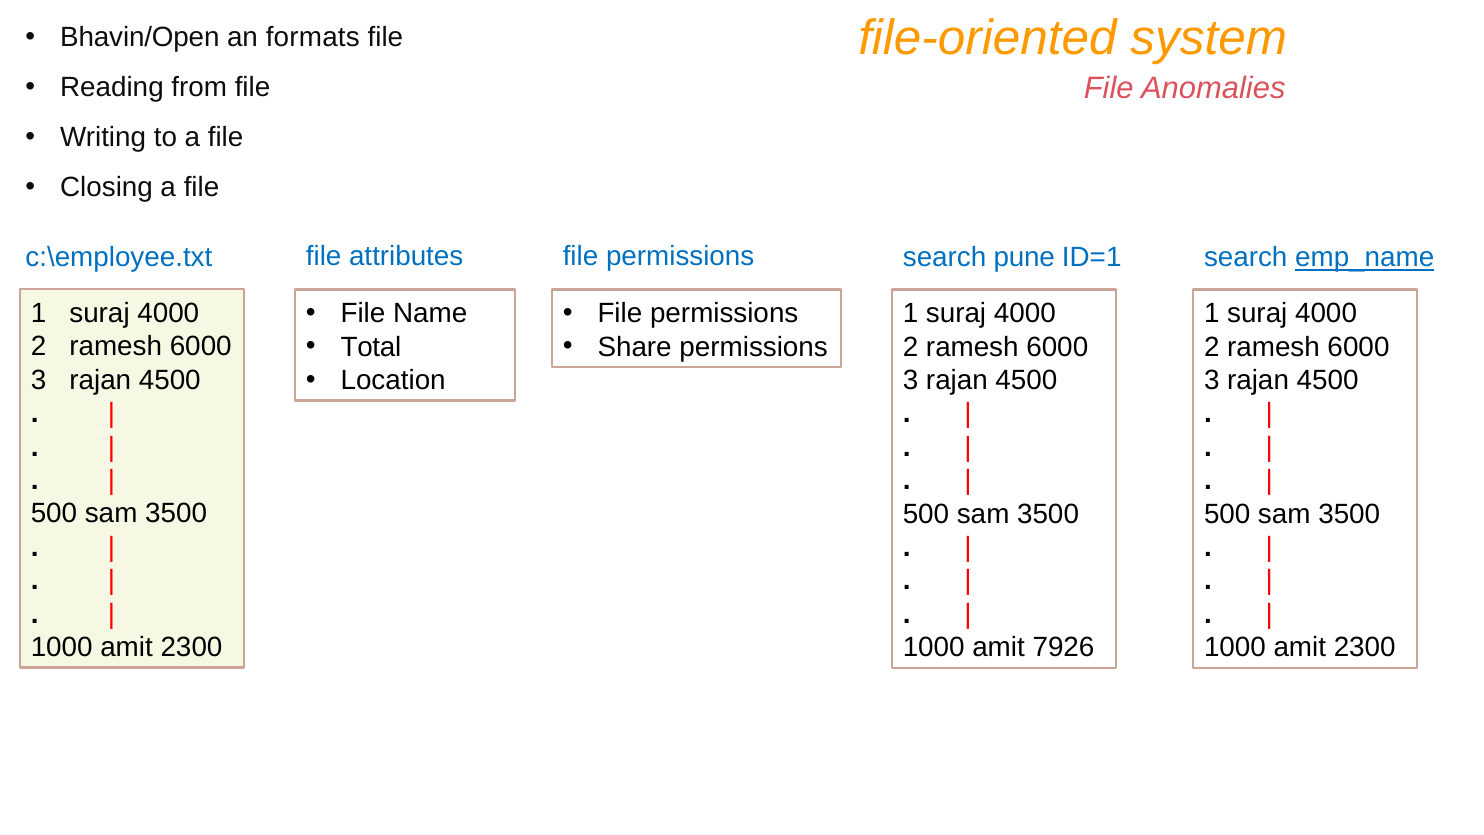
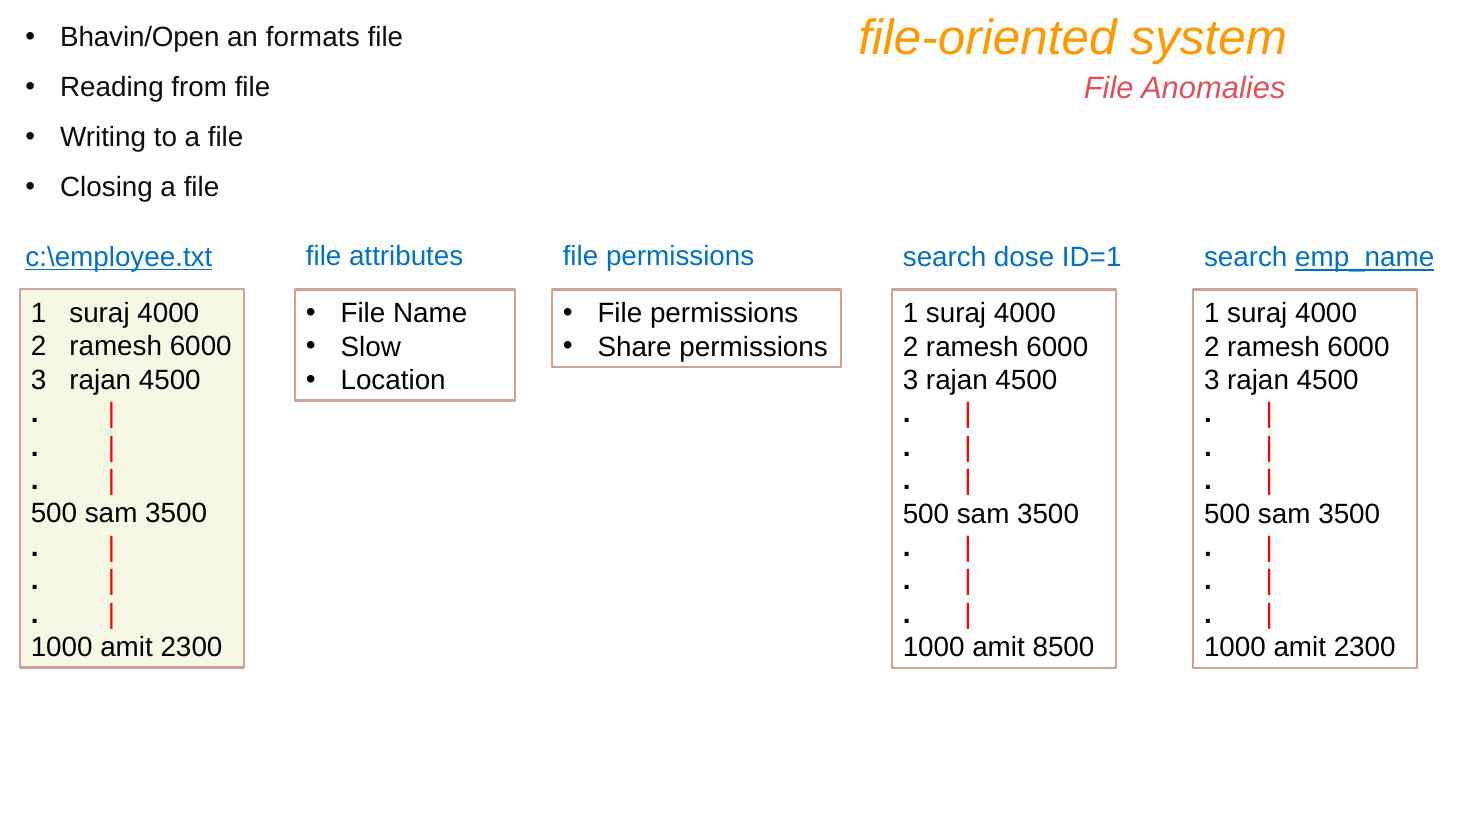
pune: pune -> dose (1024, 258)
c:\employee.txt underline: none -> present (119, 257)
Total: Total -> Slow (371, 347)
7926: 7926 -> 8500 (1063, 647)
